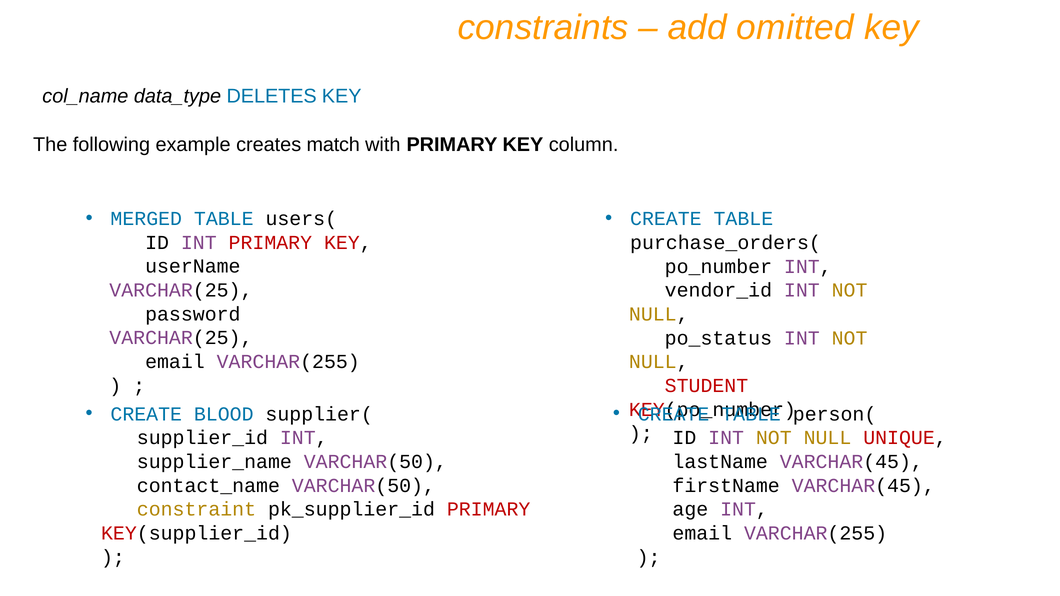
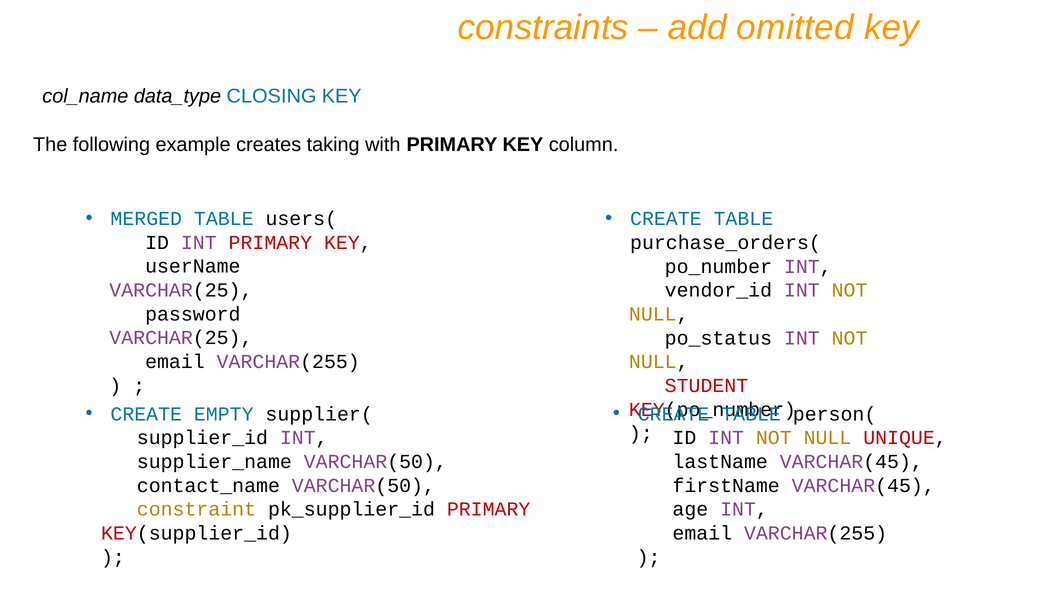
DELETES: DELETES -> CLOSING (272, 96)
match: match -> taking (333, 145)
BLOOD: BLOOD -> EMPTY (224, 414)
